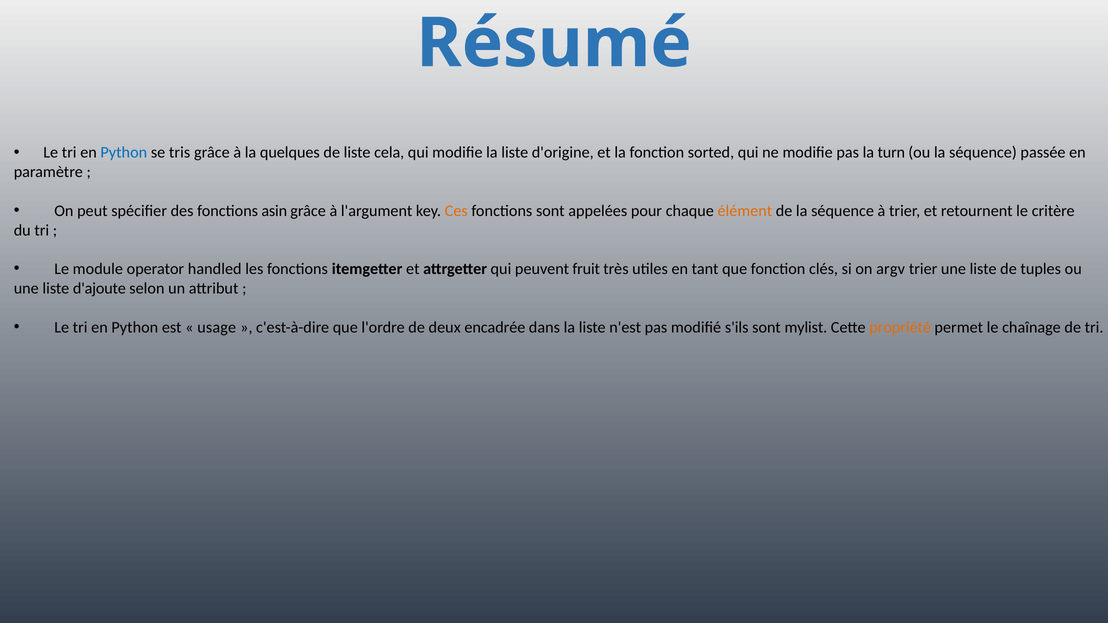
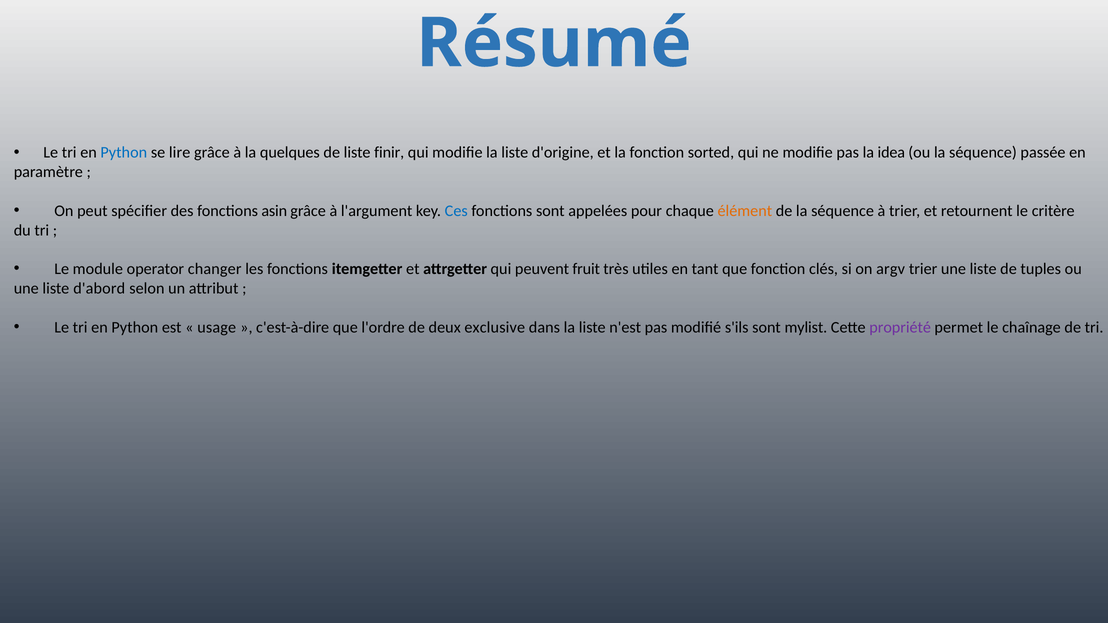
tris: tris -> lire (180, 153)
cela: cela -> finir (389, 153)
turn: turn -> idea (891, 153)
Ces colour: orange -> blue (456, 211)
handled: handled -> changer (215, 269)
d'ajoute: d'ajoute -> d'abord (99, 289)
encadrée: encadrée -> exclusive (495, 327)
propriété colour: orange -> purple (900, 327)
